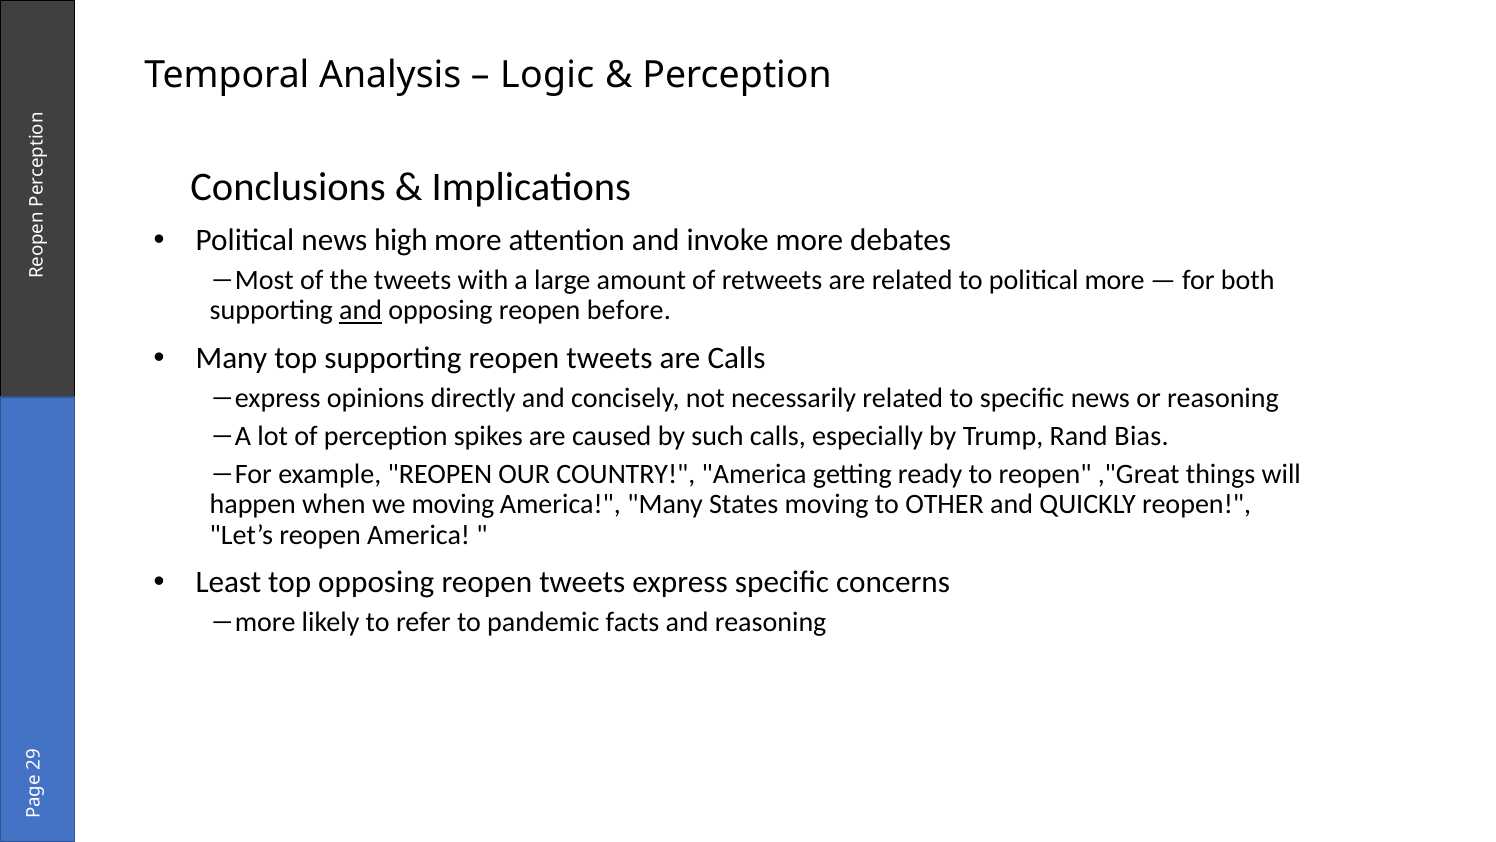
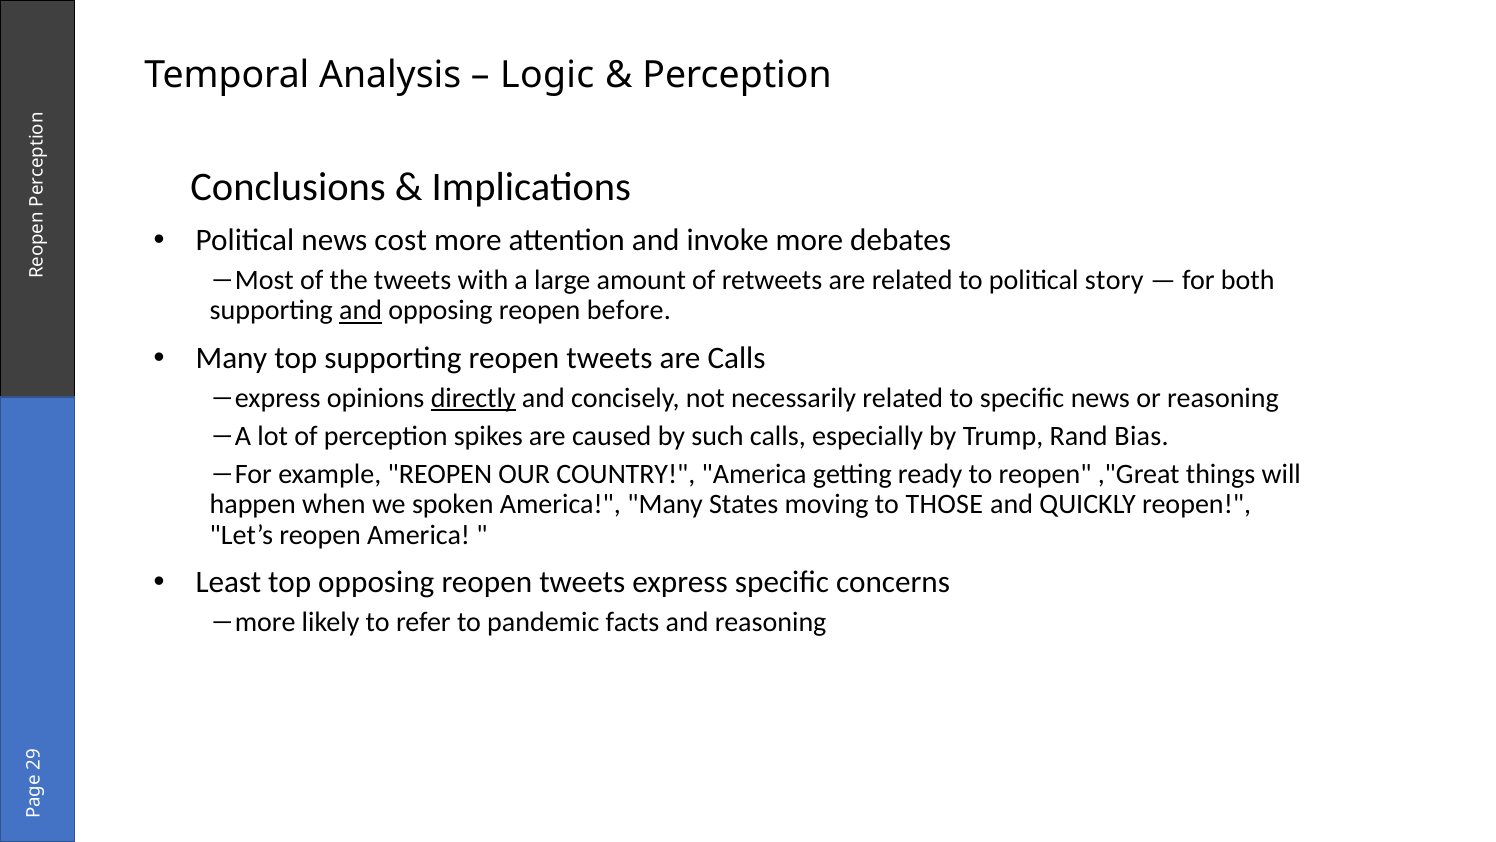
high: high -> cost (401, 240)
political more: more -> story (1114, 280)
directly underline: none -> present (473, 398)
we moving: moving -> spoken (453, 504)
OTHER: OTHER -> THOSE (944, 504)
